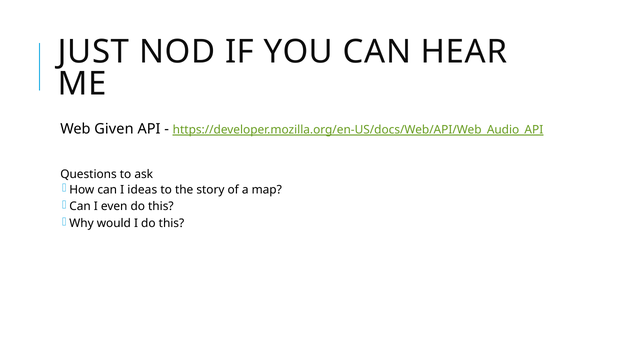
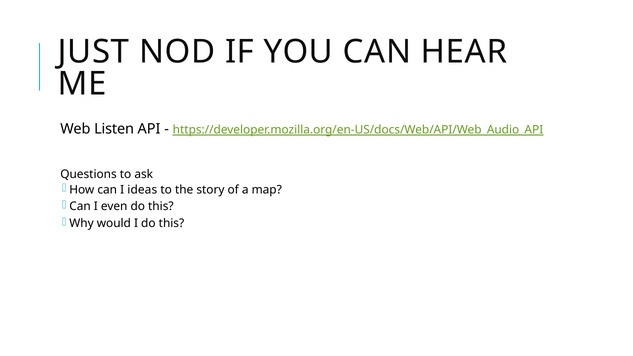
Given: Given -> Listen (114, 129)
